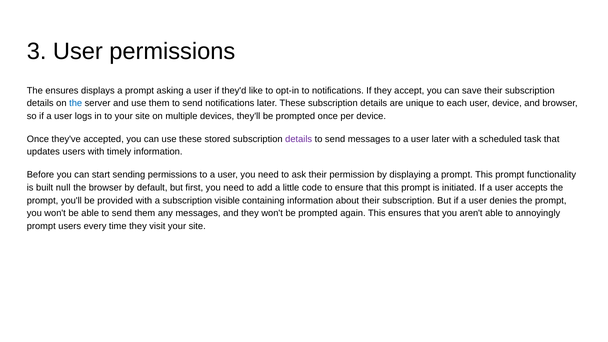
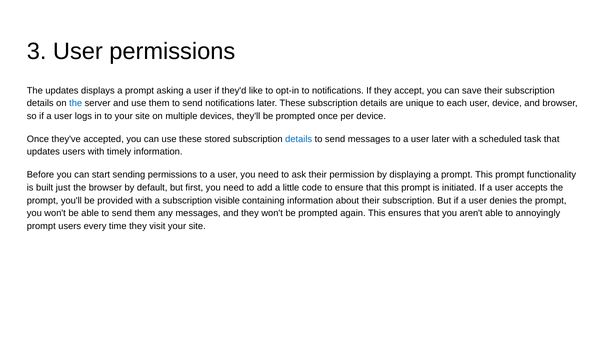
The ensures: ensures -> updates (62, 91)
details colour: purple -> blue (299, 139)
null: null -> just (63, 188)
